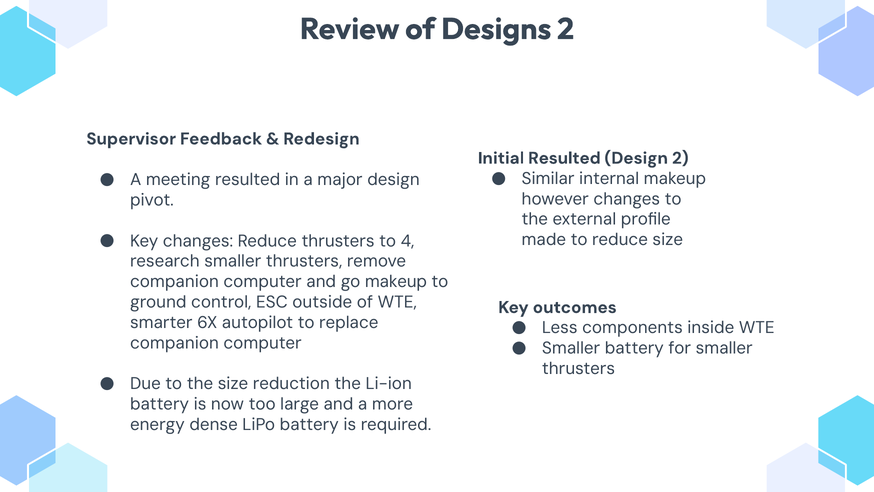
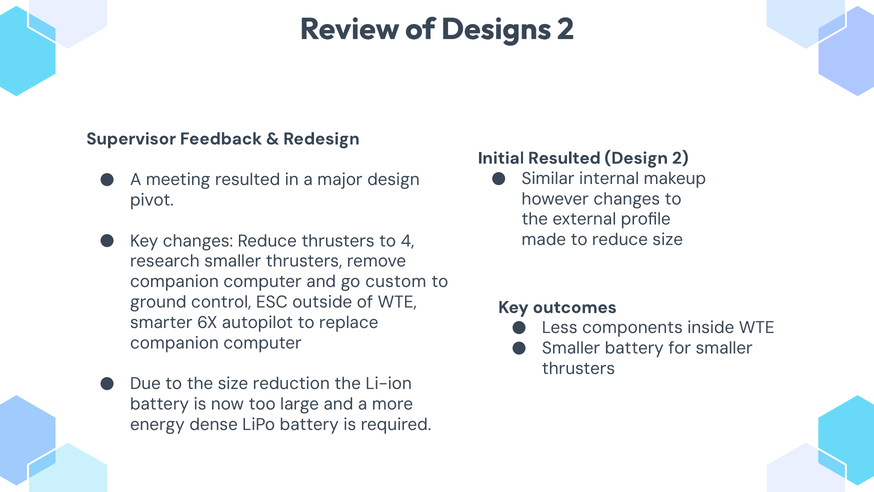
go makeup: makeup -> custom (396, 282)
